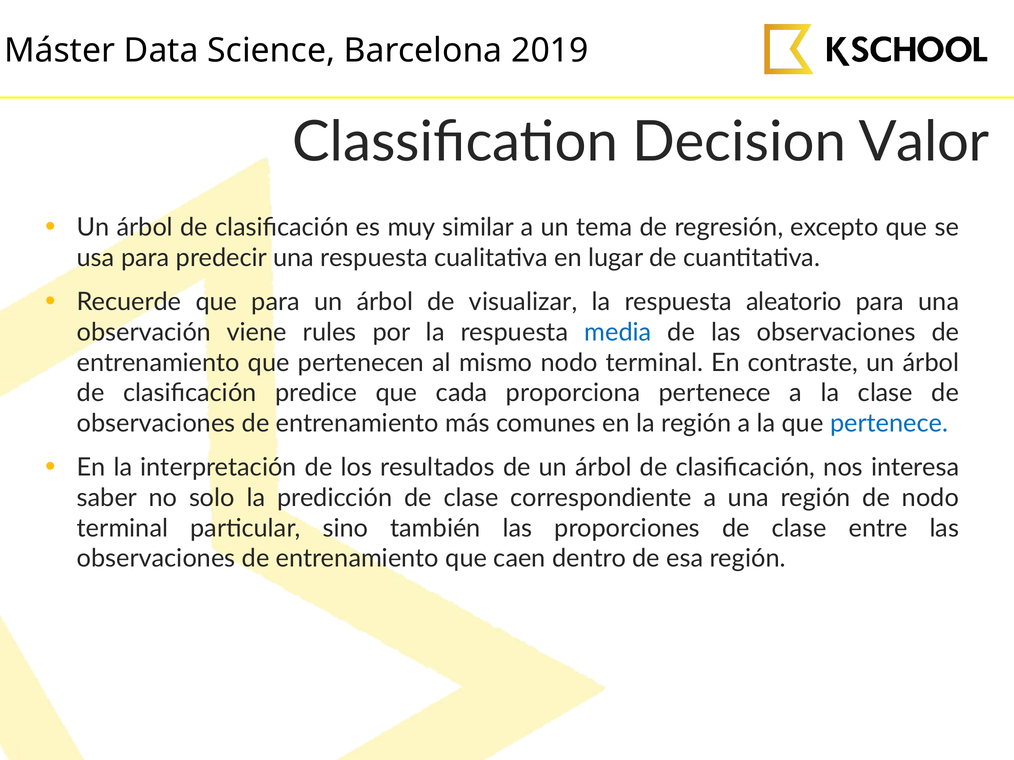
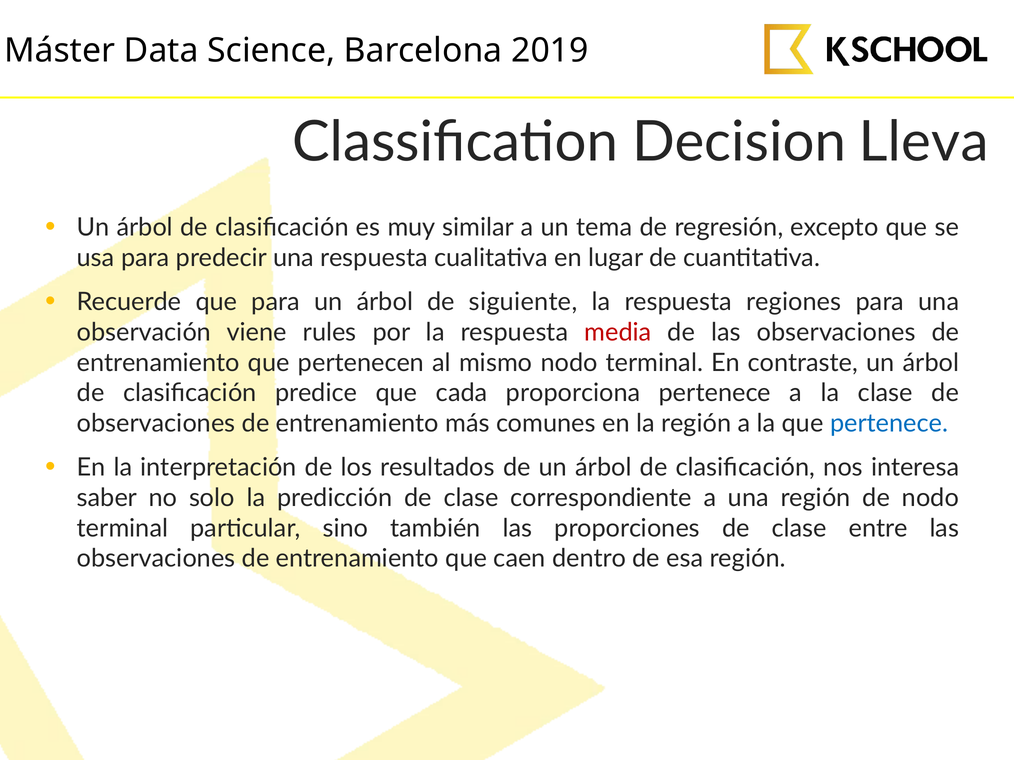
Valor: Valor -> Lleva (924, 142)
visualizar: visualizar -> siguiente (523, 302)
aleatorio: aleatorio -> regiones (794, 302)
media colour: blue -> red (618, 333)
